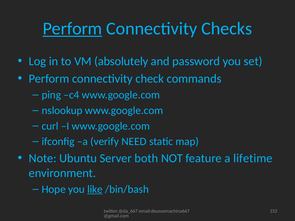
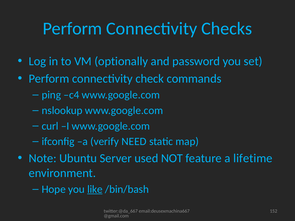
Perform underline: present -> none (72, 29)
absolutely: absolutely -> optionally (121, 61)
both: both -> used (146, 158)
